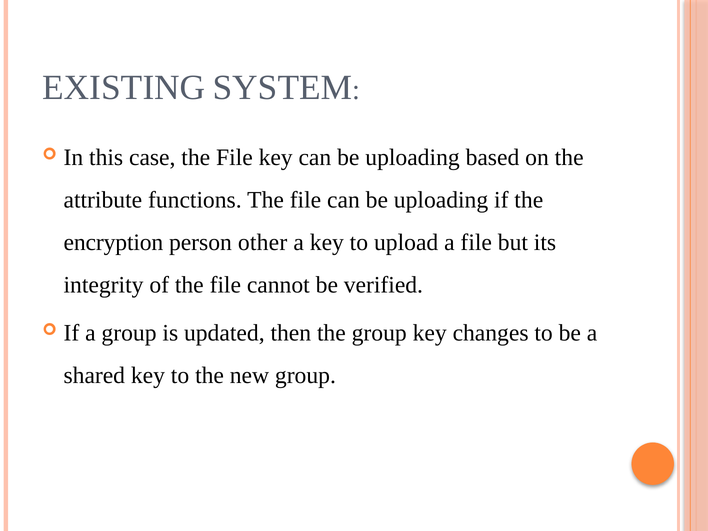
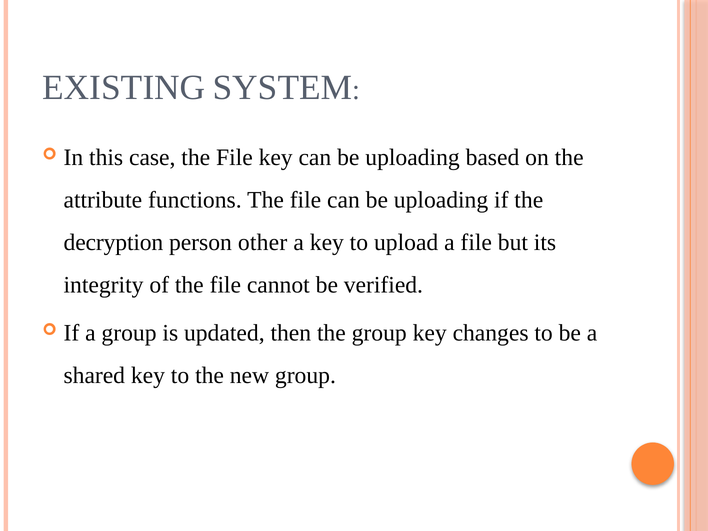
encryption: encryption -> decryption (113, 242)
